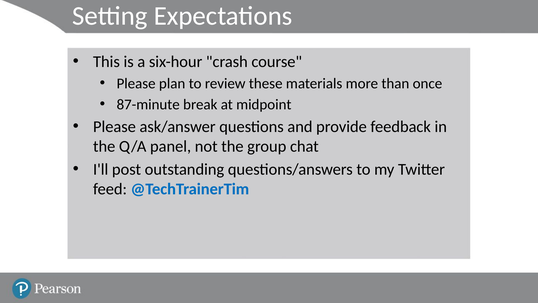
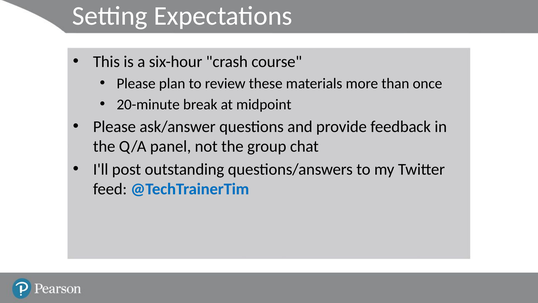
87-minute: 87-minute -> 20-minute (148, 104)
